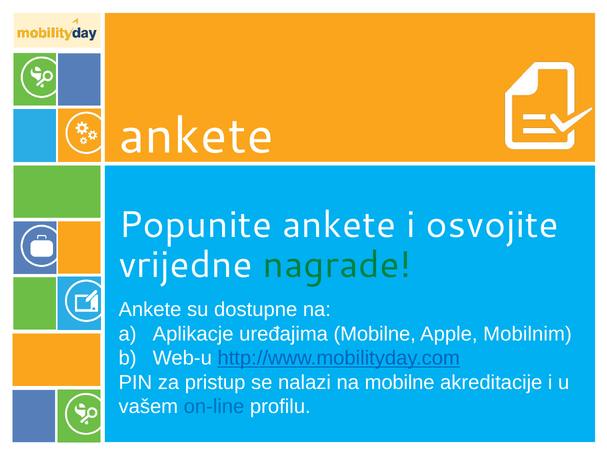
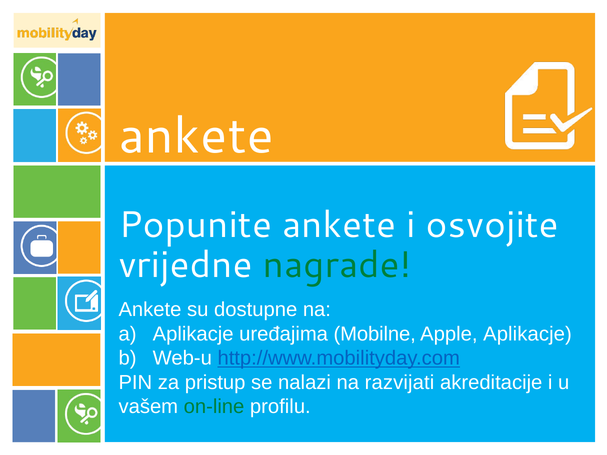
Apple Mobilnim: Mobilnim -> Aplikacje (528, 334)
na mobilne: mobilne -> razvijati (399, 383)
on-line colour: blue -> green (214, 407)
